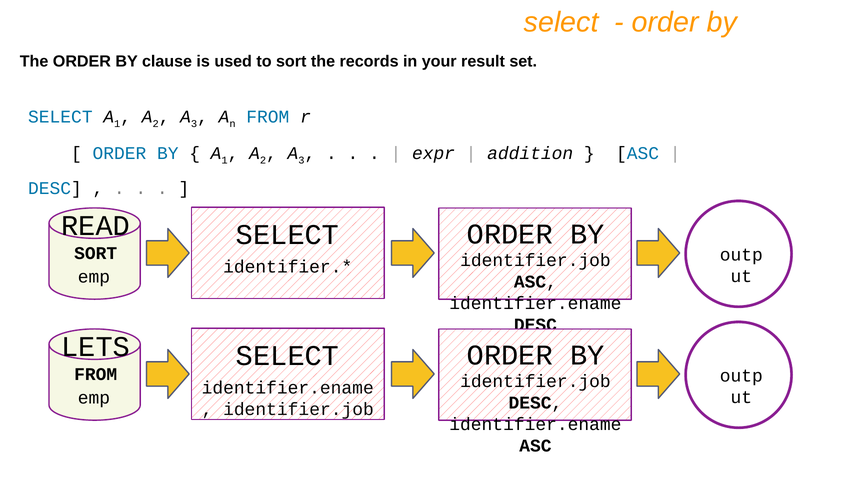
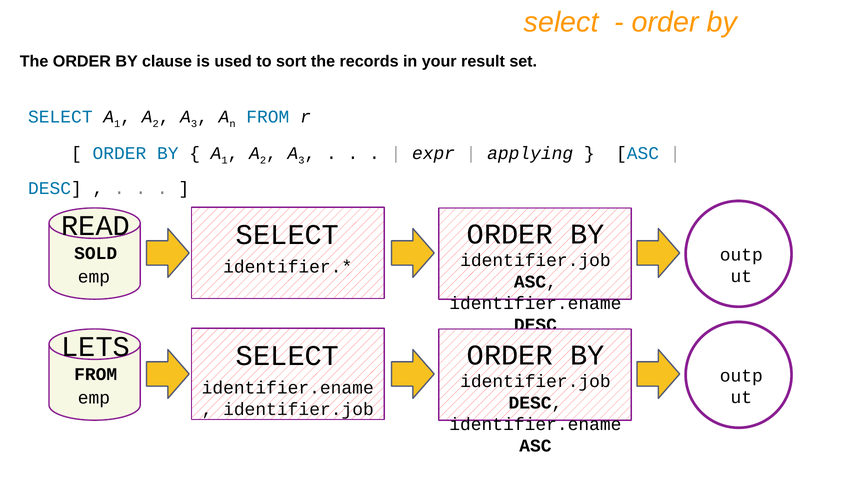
addition: addition -> applying (530, 153)
SORT: SORT -> SOLD (96, 253)
